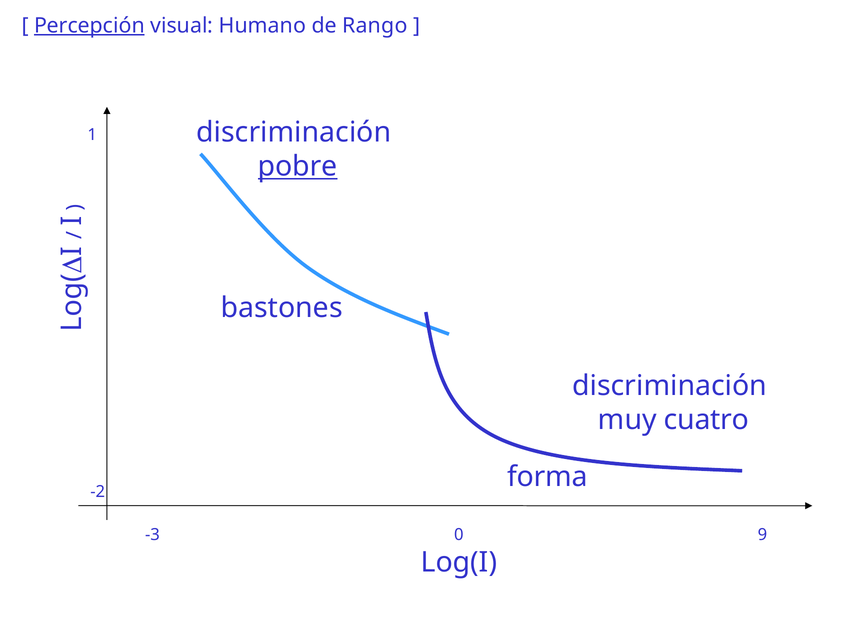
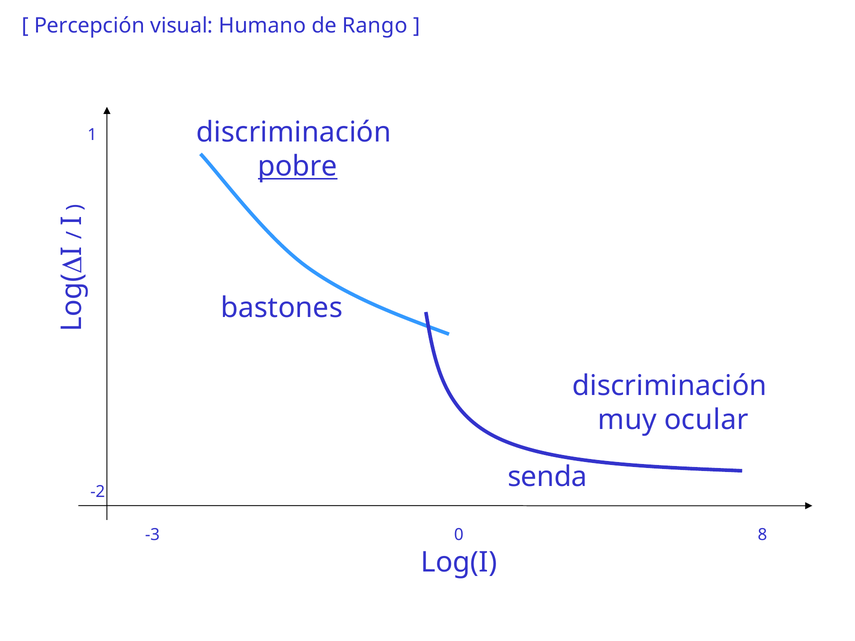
Percepción underline: present -> none (89, 26)
cuatro: cuatro -> ocular (706, 420)
forma: forma -> senda (547, 477)
9: 9 -> 8 (762, 535)
